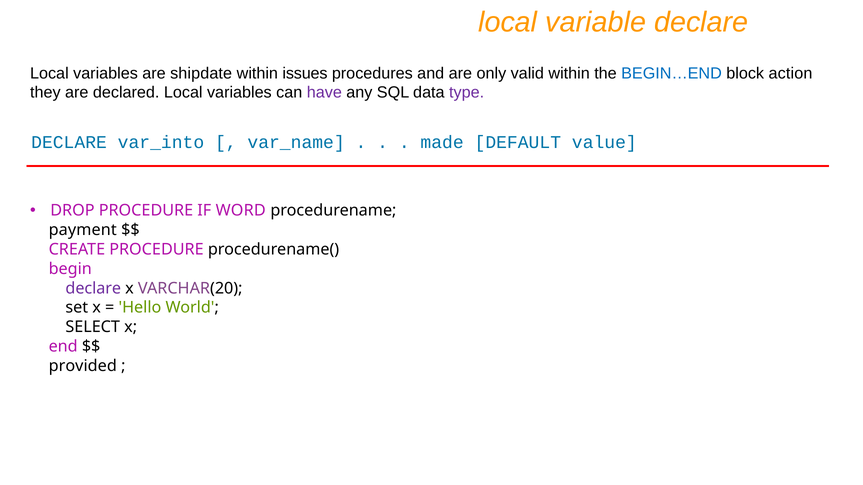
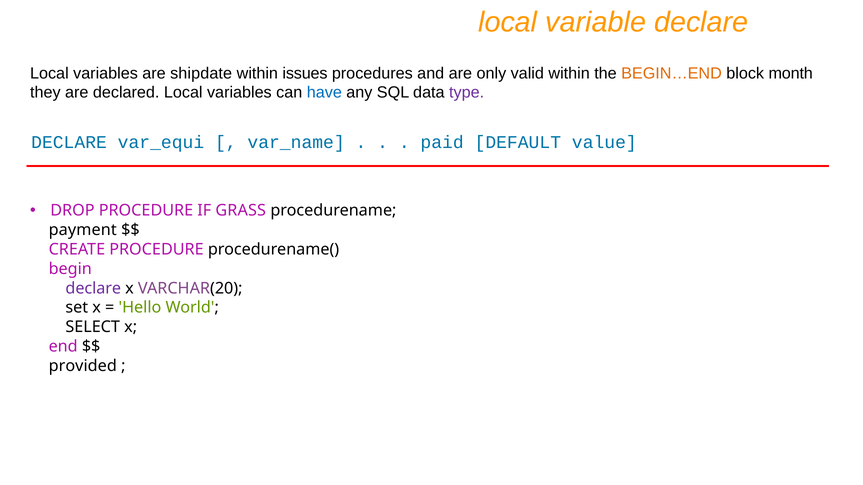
BEGIN…END colour: blue -> orange (672, 73)
action: action -> month (791, 73)
have colour: purple -> blue (324, 93)
var_into: var_into -> var_equi (161, 143)
made: made -> paid (442, 143)
WORD: WORD -> GRASS (241, 211)
